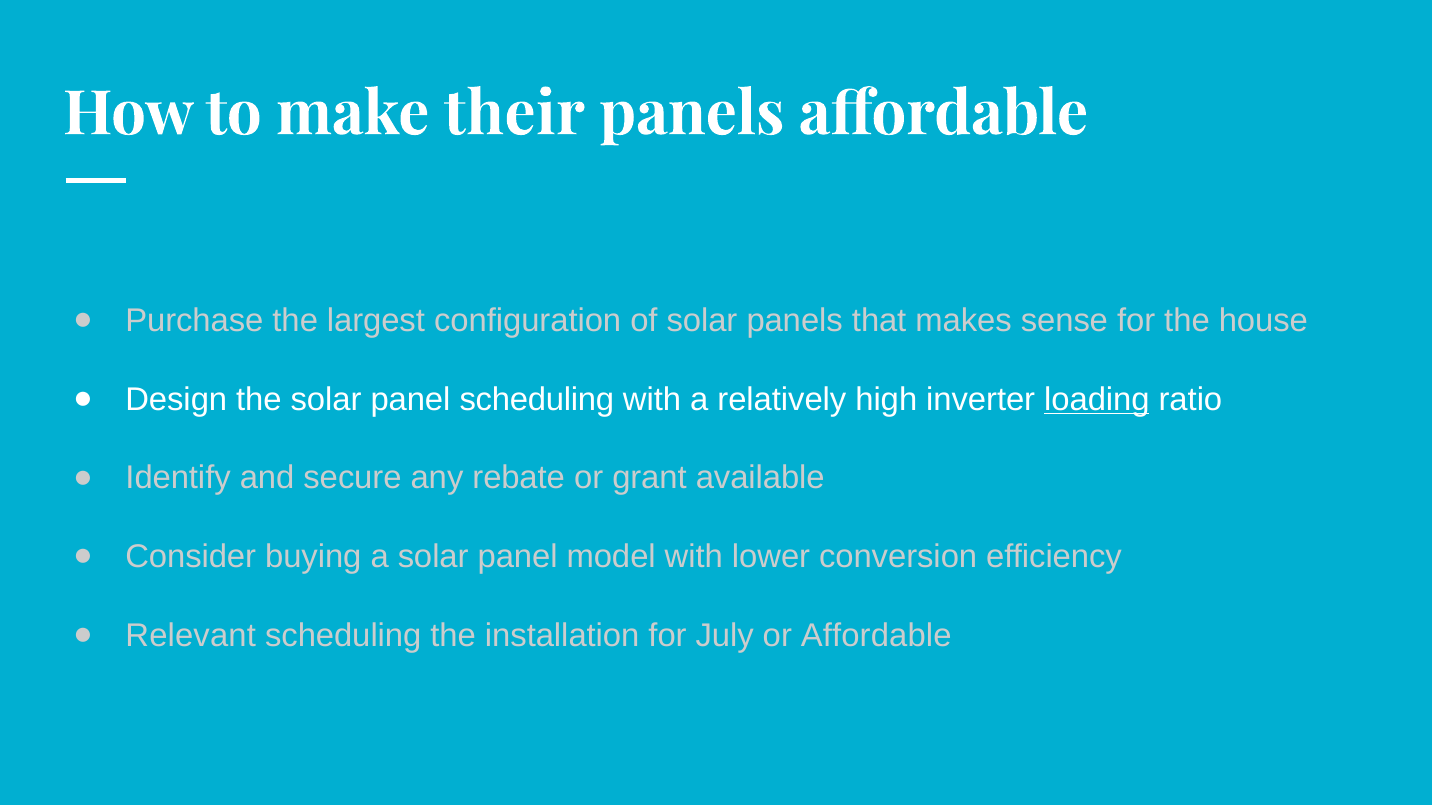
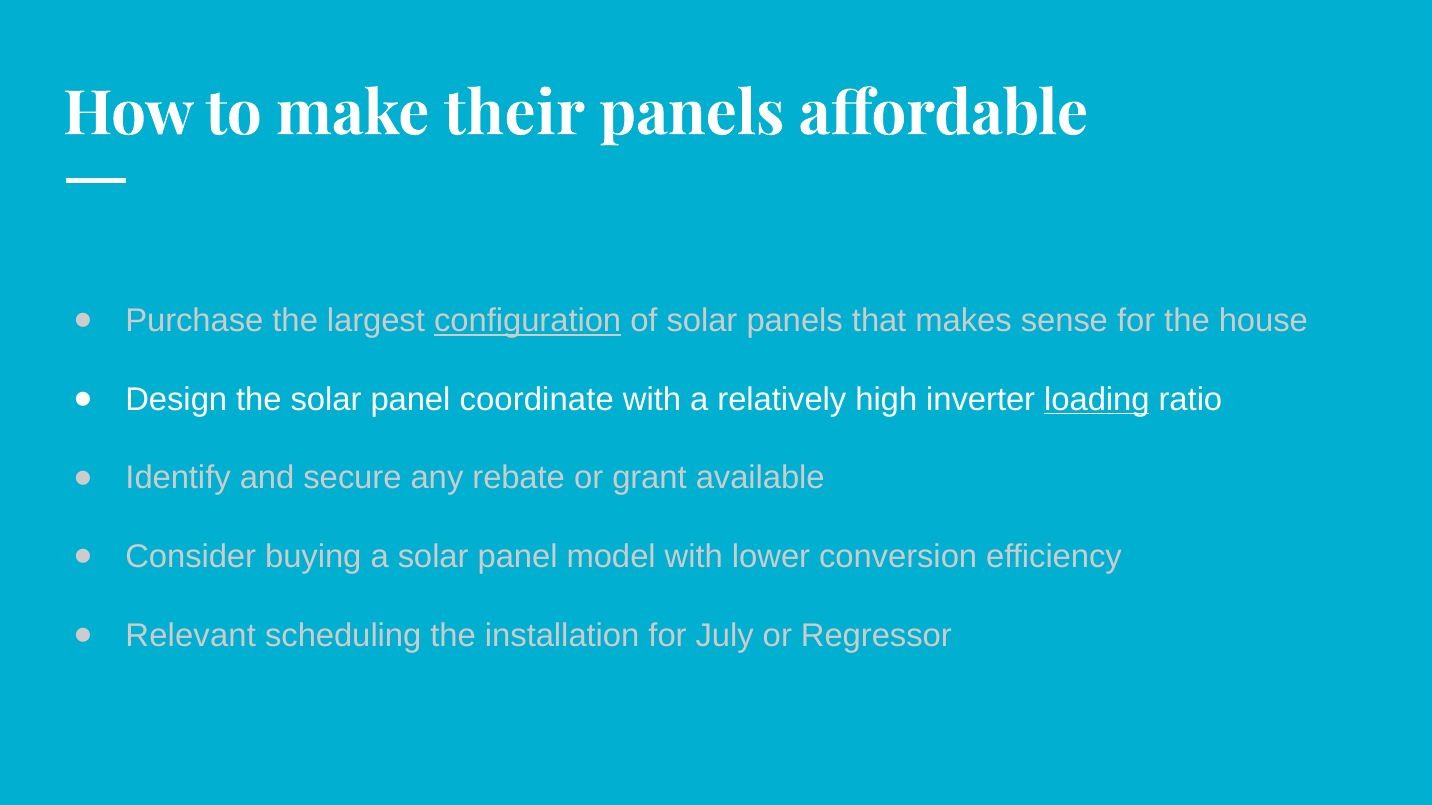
configuration underline: none -> present (528, 321)
panel scheduling: scheduling -> coordinate (537, 400)
or Affordable: Affordable -> Regressor (876, 636)
